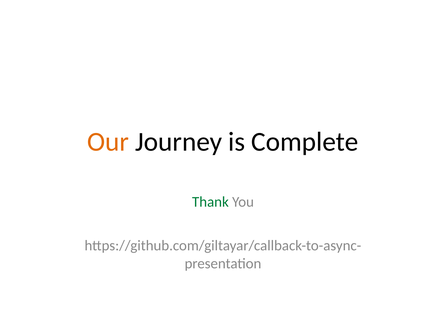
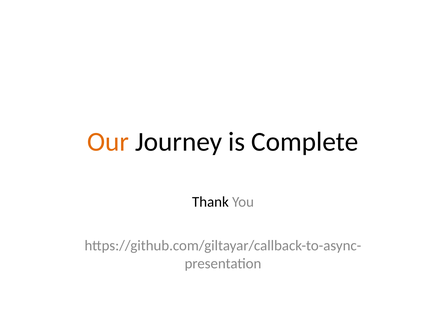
Thank colour: green -> black (210, 202)
